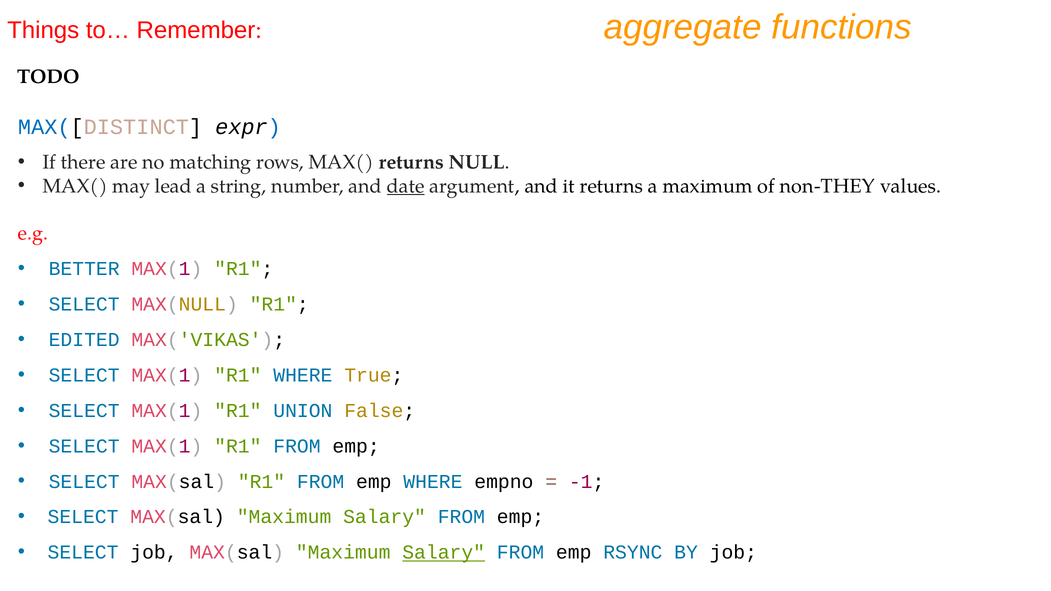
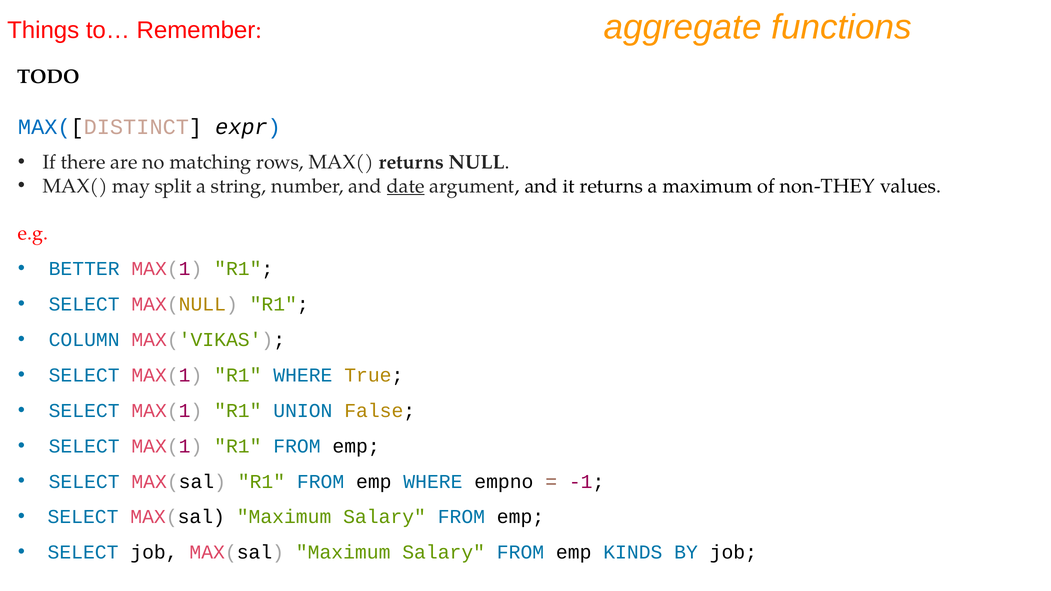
lead: lead -> split (173, 186)
EDITED: EDITED -> COLUMN (84, 340)
Salary underline: present -> none (444, 553)
RSYNC: RSYNC -> KINDS (633, 553)
